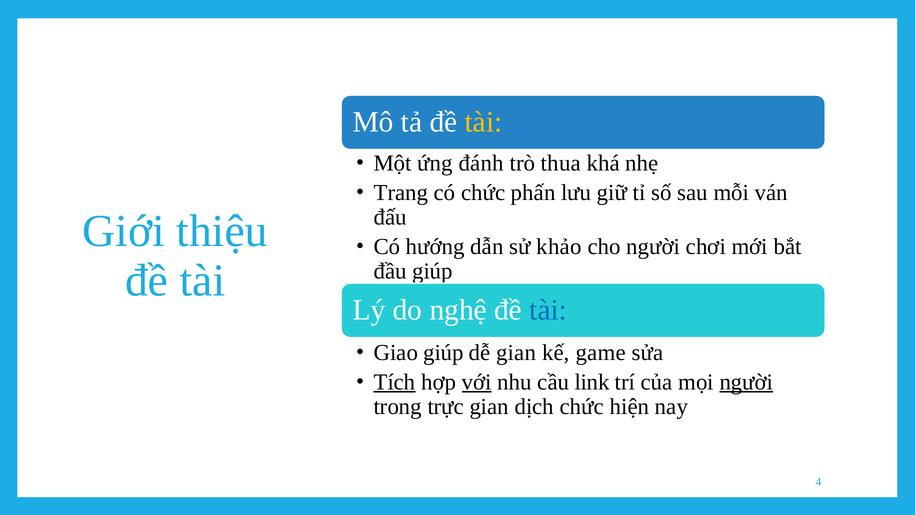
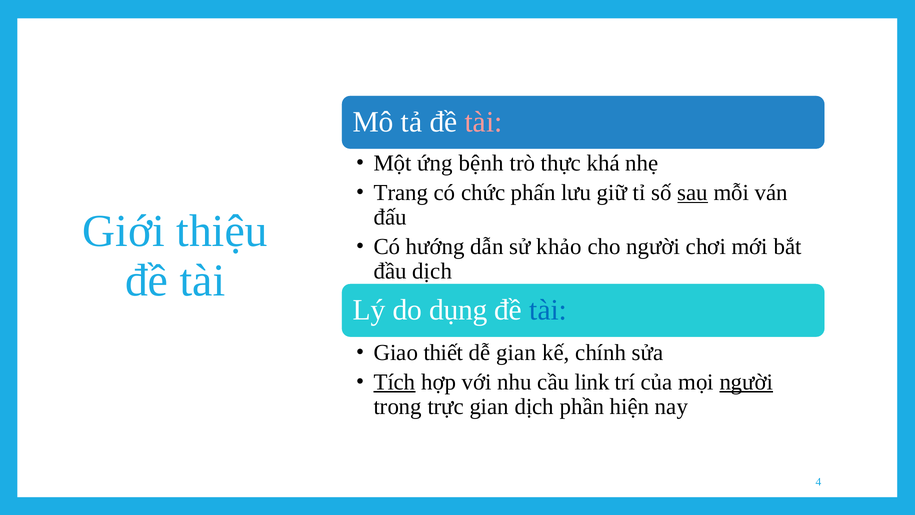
tài colour: yellow -> pink (484, 122)
đánh: đánh -> bệnh (481, 163)
thua: thua -> thực (561, 163)
sau underline: none -> present (693, 193)
đầu giúp: giúp -> dịch (432, 271)
nghệ: nghệ -> dụng (458, 310)
Giao giúp: giúp -> thiết (443, 353)
game: game -> chính (601, 353)
với underline: present -> none (477, 382)
dịch chức: chức -> phần (582, 407)
